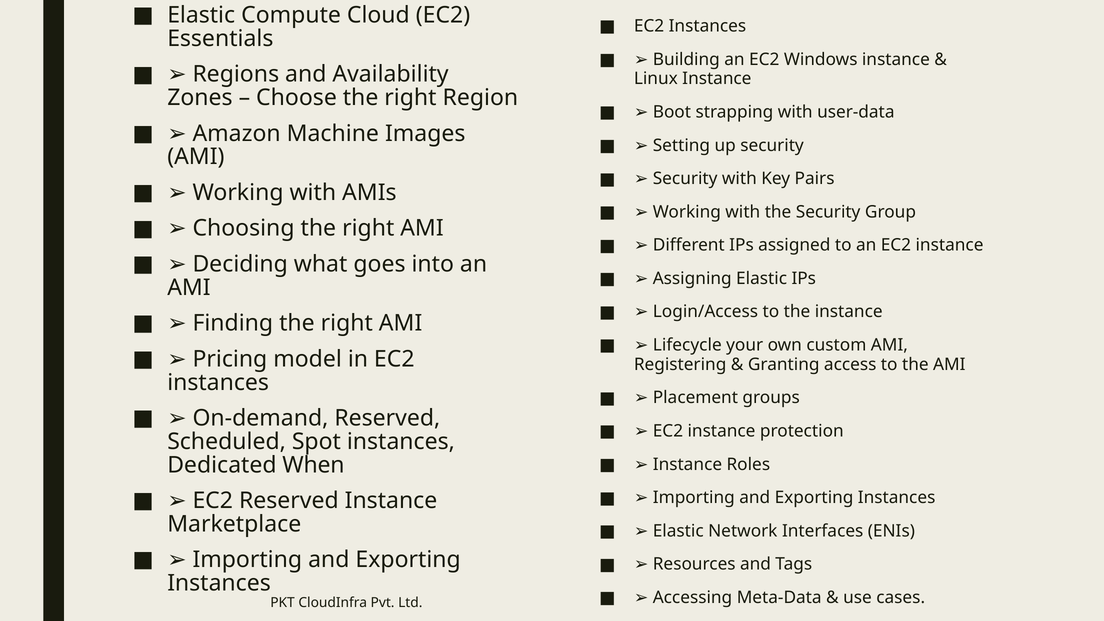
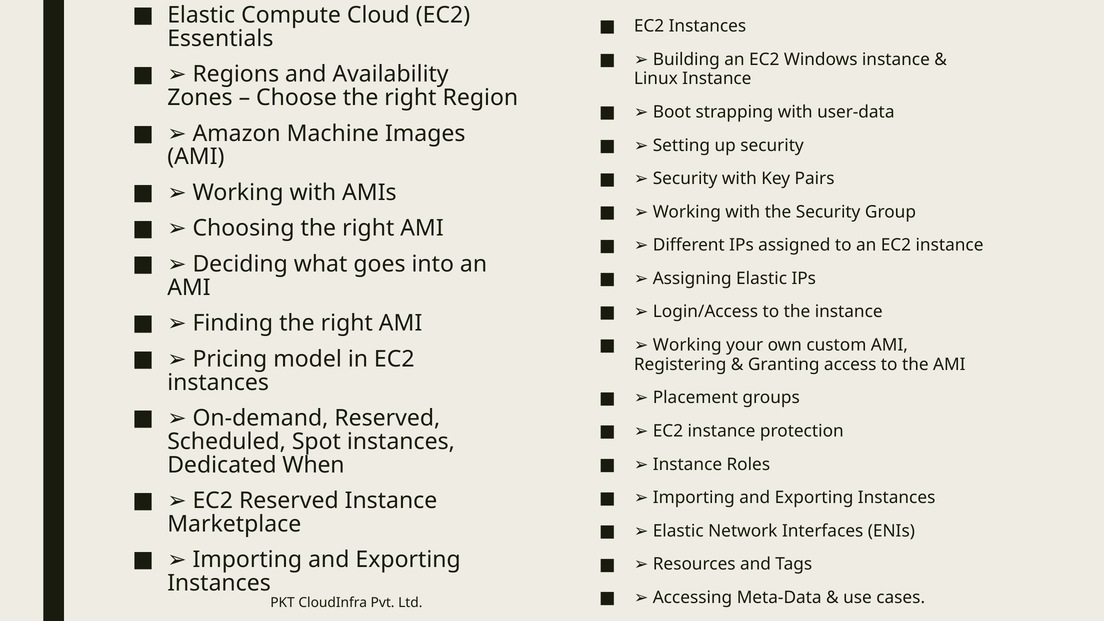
Lifecycle: Lifecycle -> Working (687, 345)
